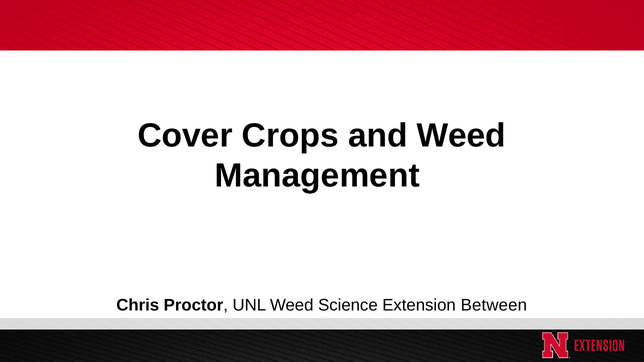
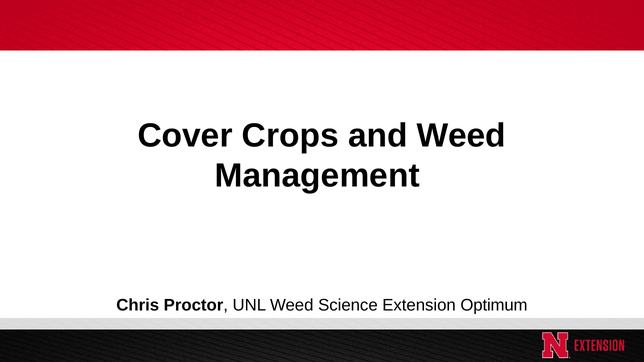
Between: Between -> Optimum (494, 306)
